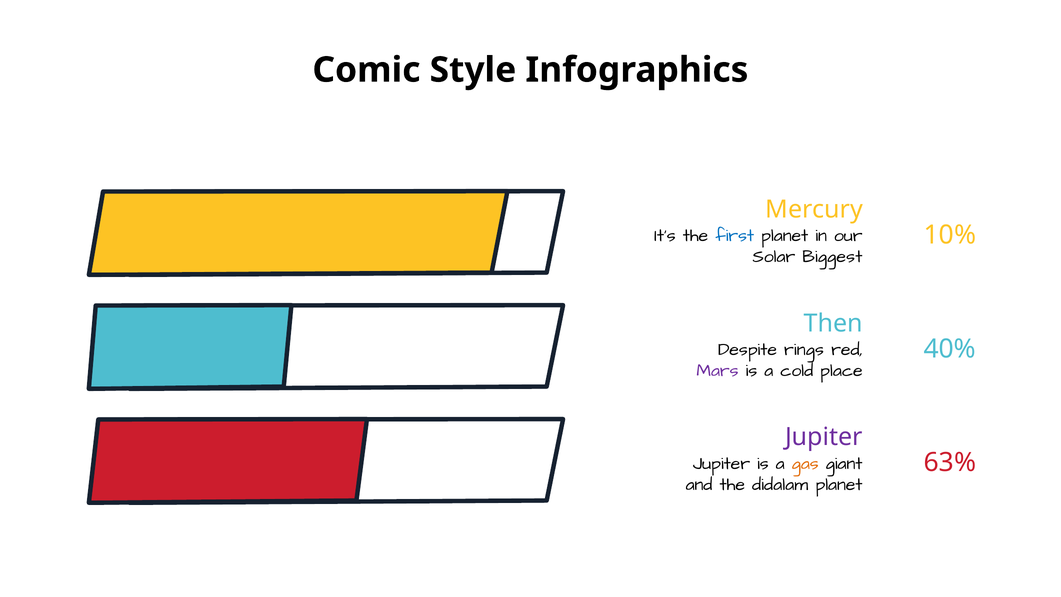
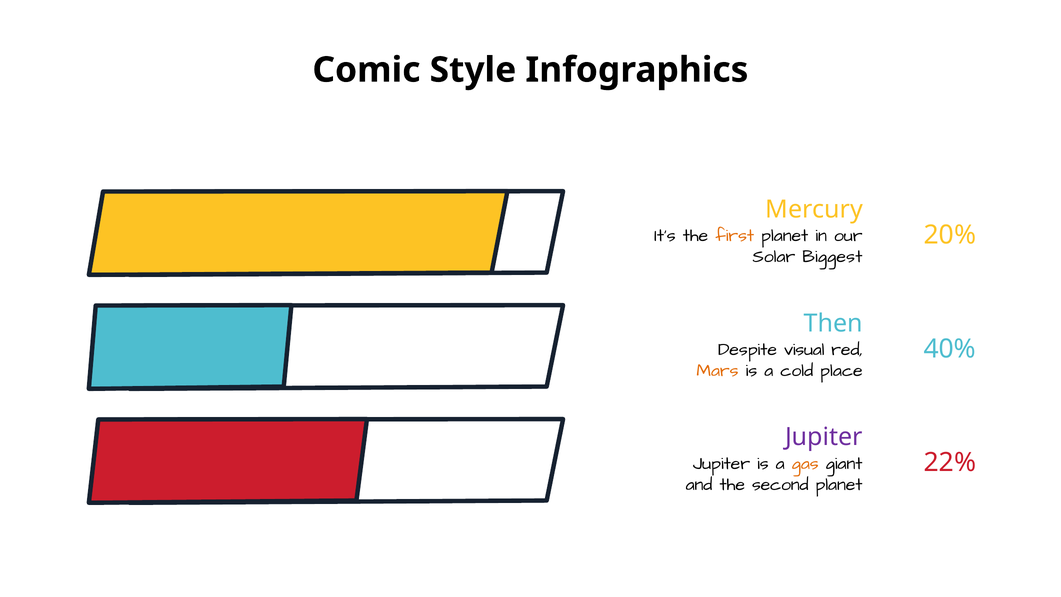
10%: 10% -> 20% (950, 235)
first colour: blue -> orange (735, 235)
rings: rings -> visual (804, 349)
Mars colour: purple -> orange (718, 370)
63%: 63% -> 22% (950, 463)
didalam: didalam -> second (780, 484)
